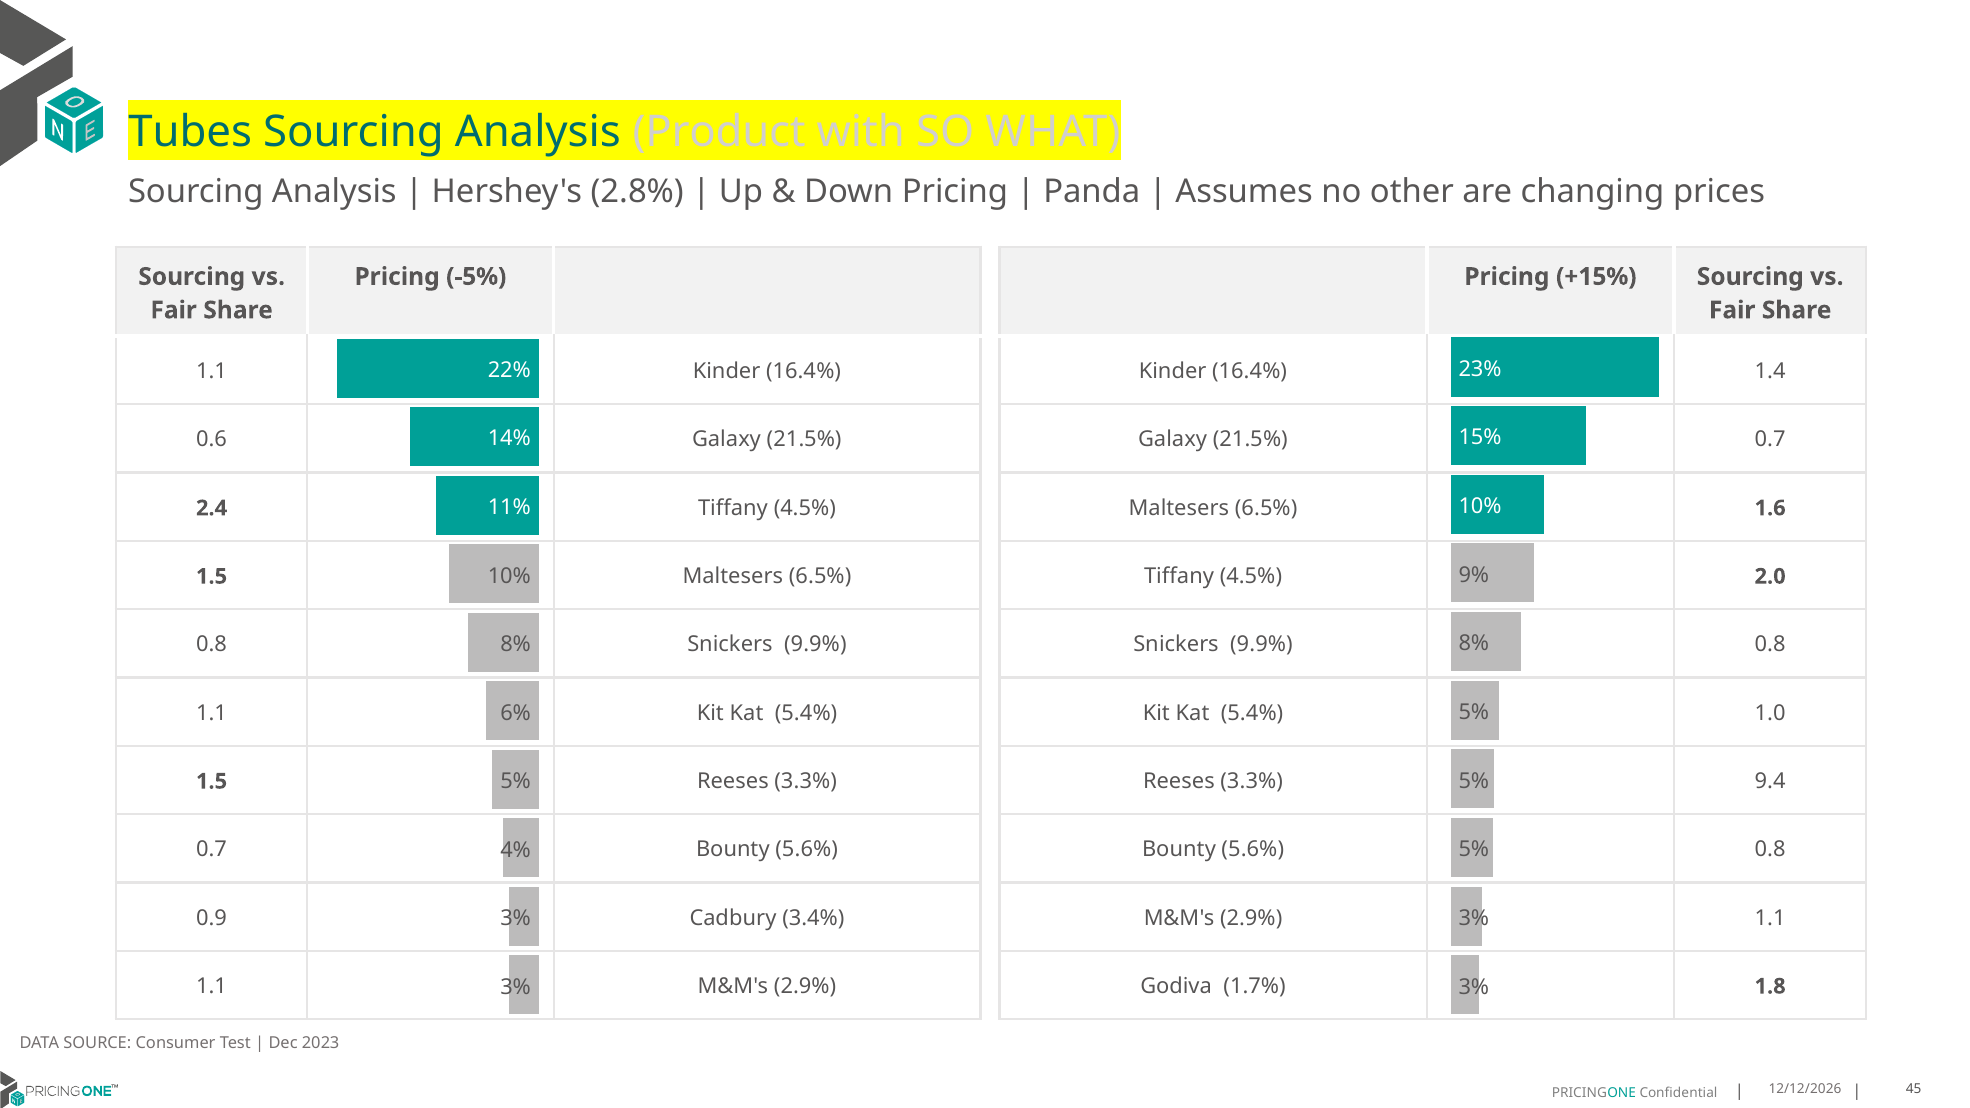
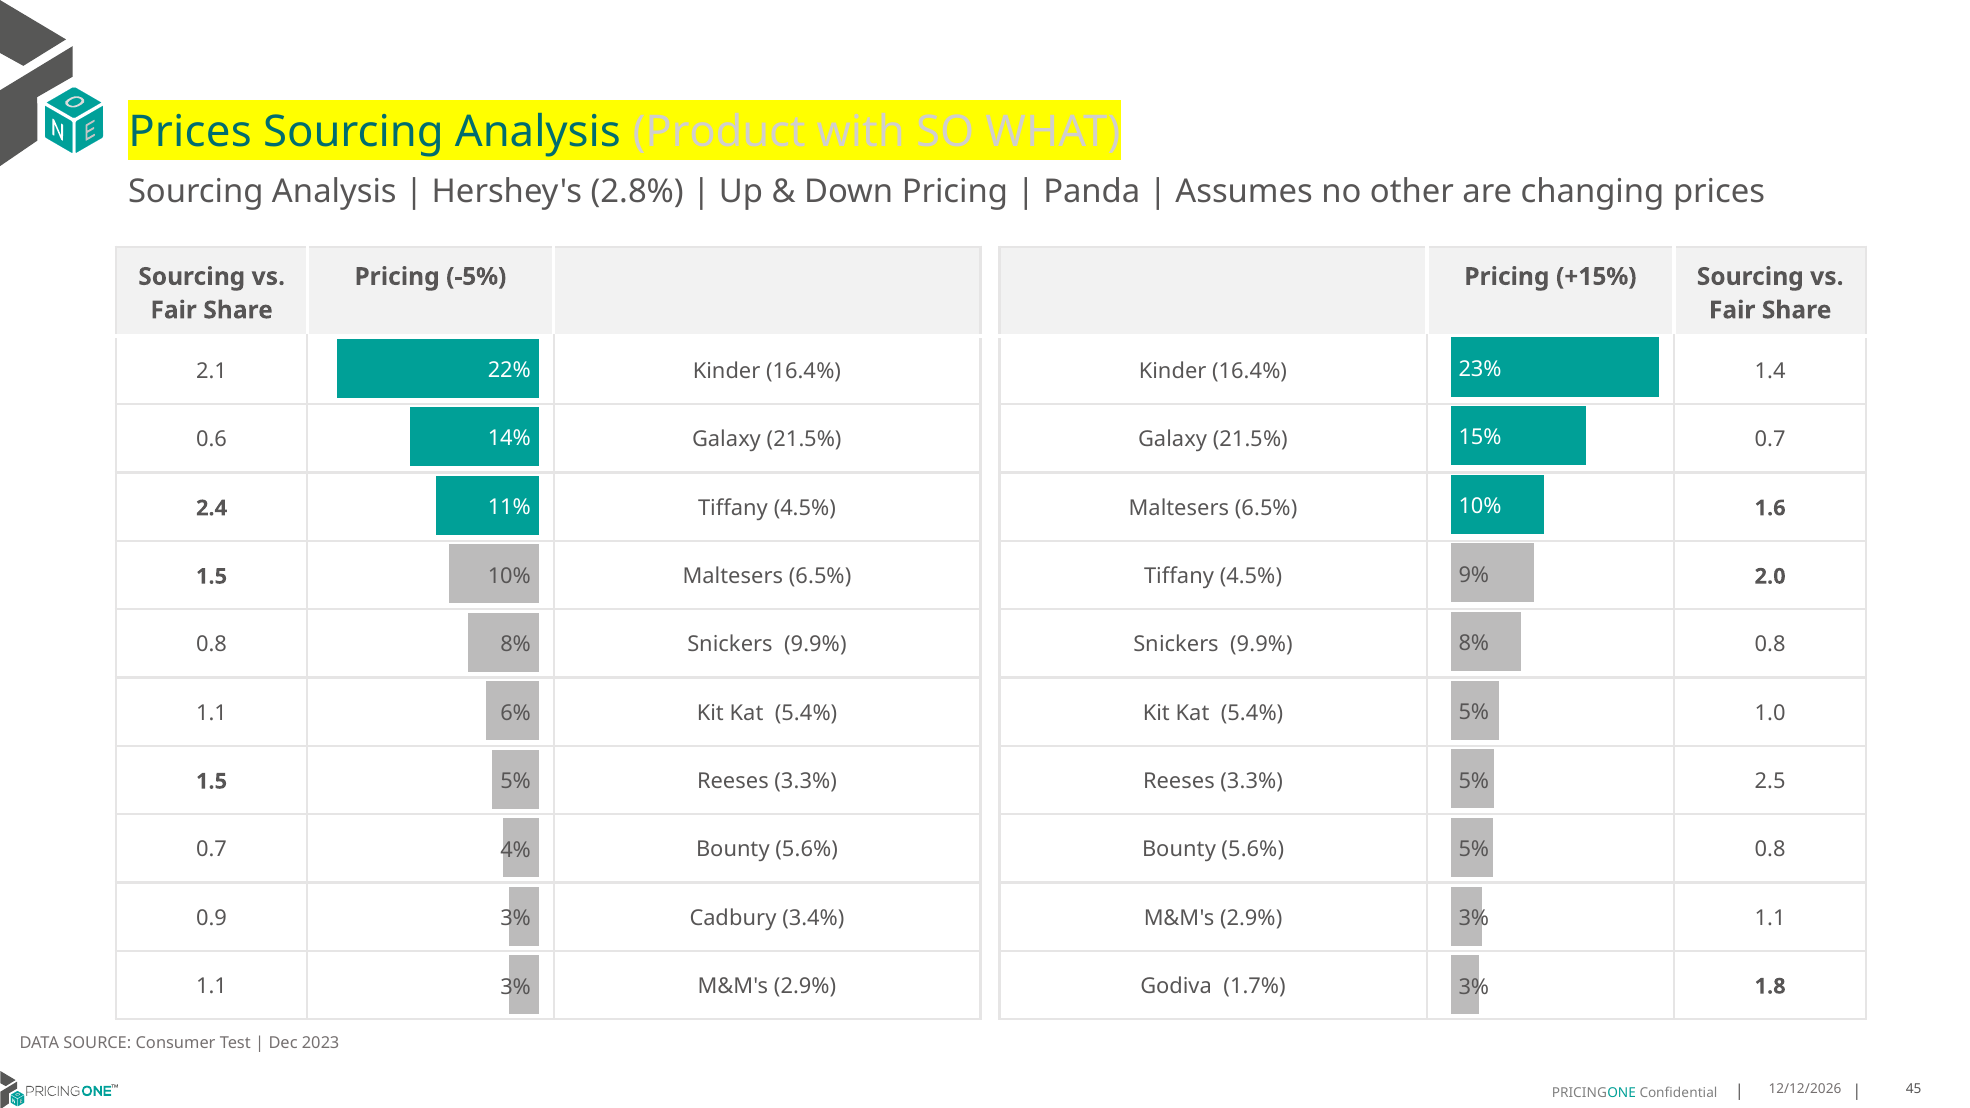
Tubes: Tubes -> Prices (190, 132)
1.1: 1.1 -> 2.1 (212, 372)
9.4: 9.4 -> 2.5 (1770, 781)
